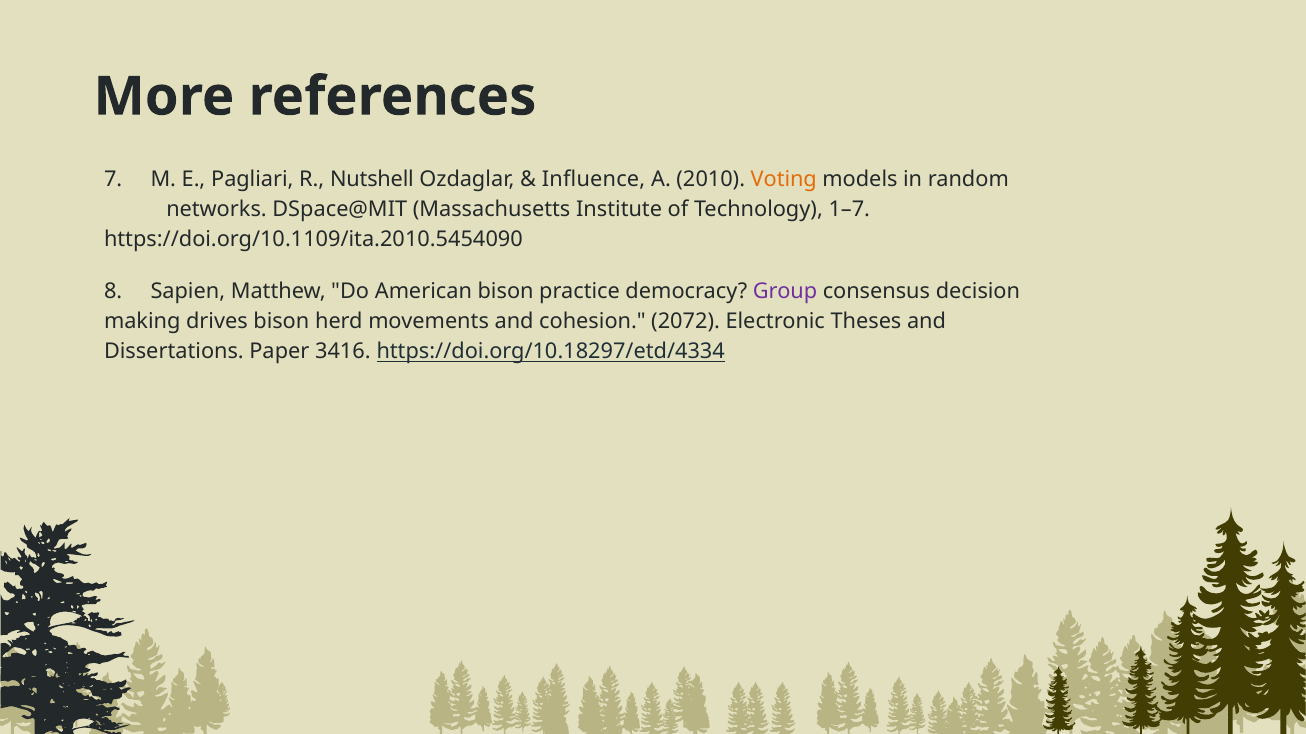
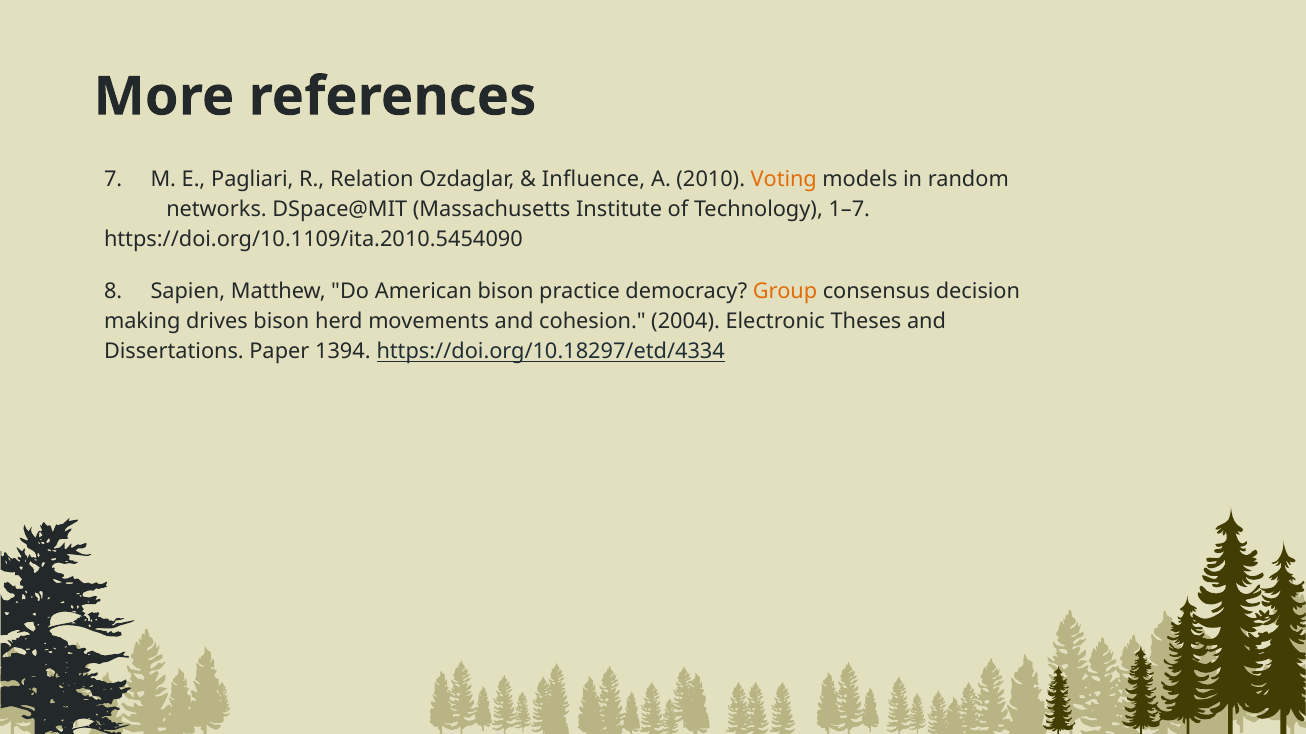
Nutshell: Nutshell -> Relation (372, 179)
Group colour: purple -> orange (785, 291)
2072: 2072 -> 2004 (686, 321)
3416: 3416 -> 1394 (343, 352)
